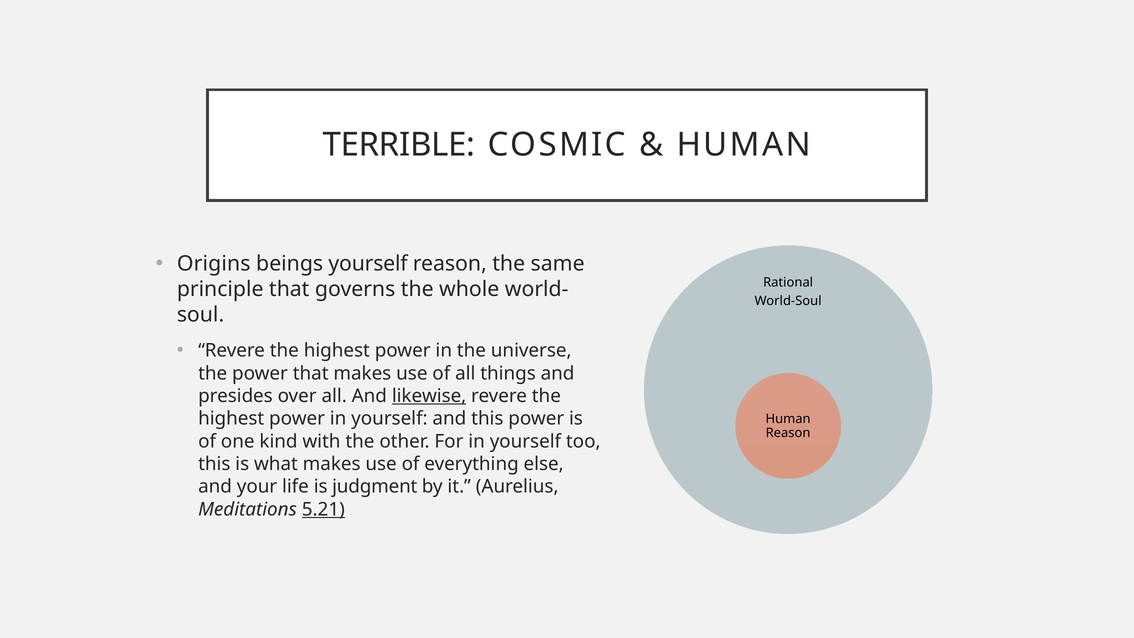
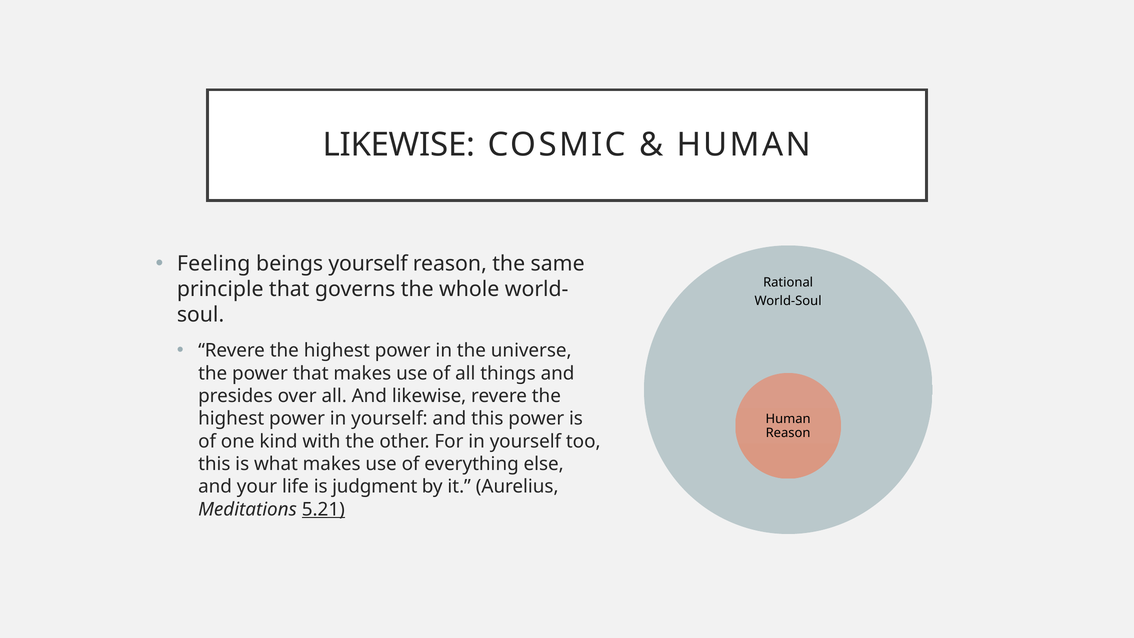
TERRIBLE: TERRIBLE -> LIKEWISE (399, 145)
Origins: Origins -> Feeling (214, 264)
likewise underline: present -> none (429, 396)
